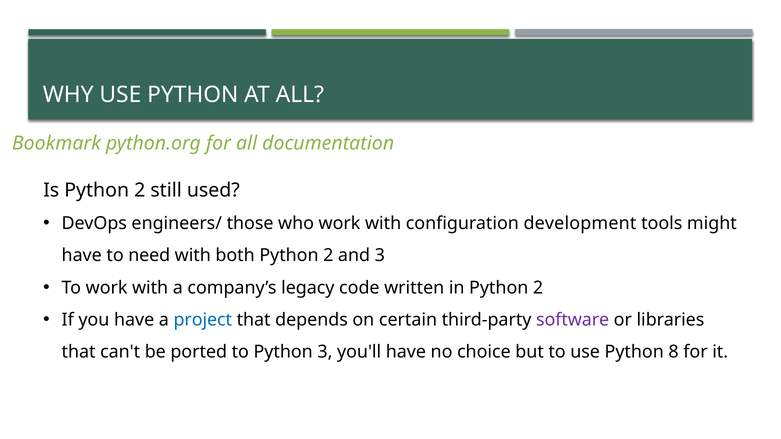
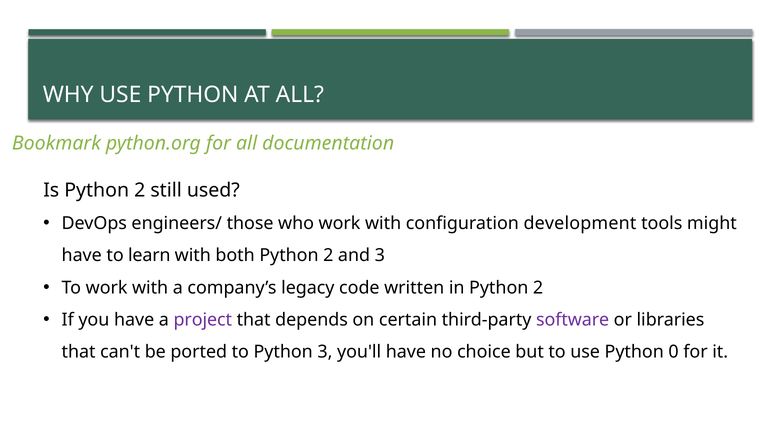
need: need -> learn (149, 256)
project colour: blue -> purple (203, 320)
8: 8 -> 0 (674, 352)
